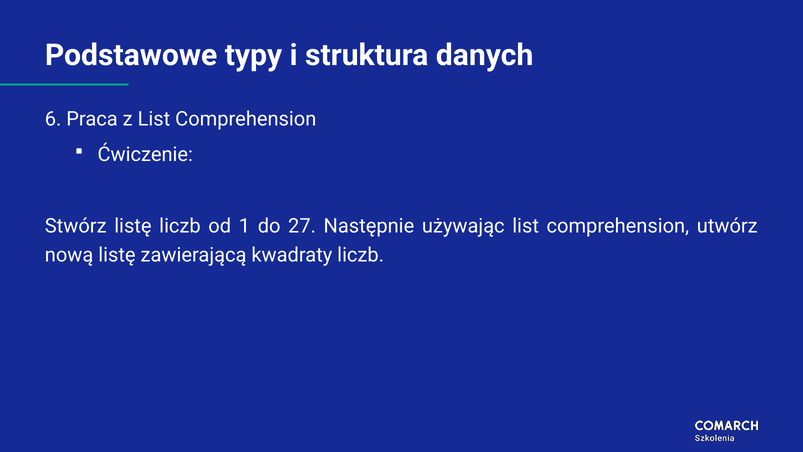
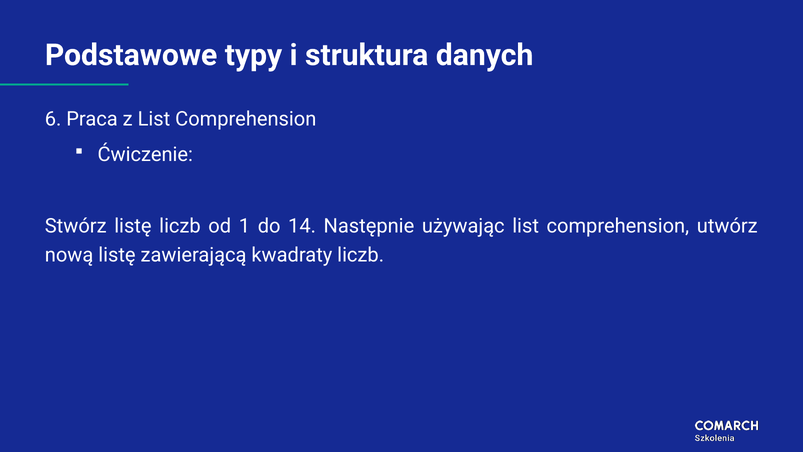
27: 27 -> 14 (302, 226)
